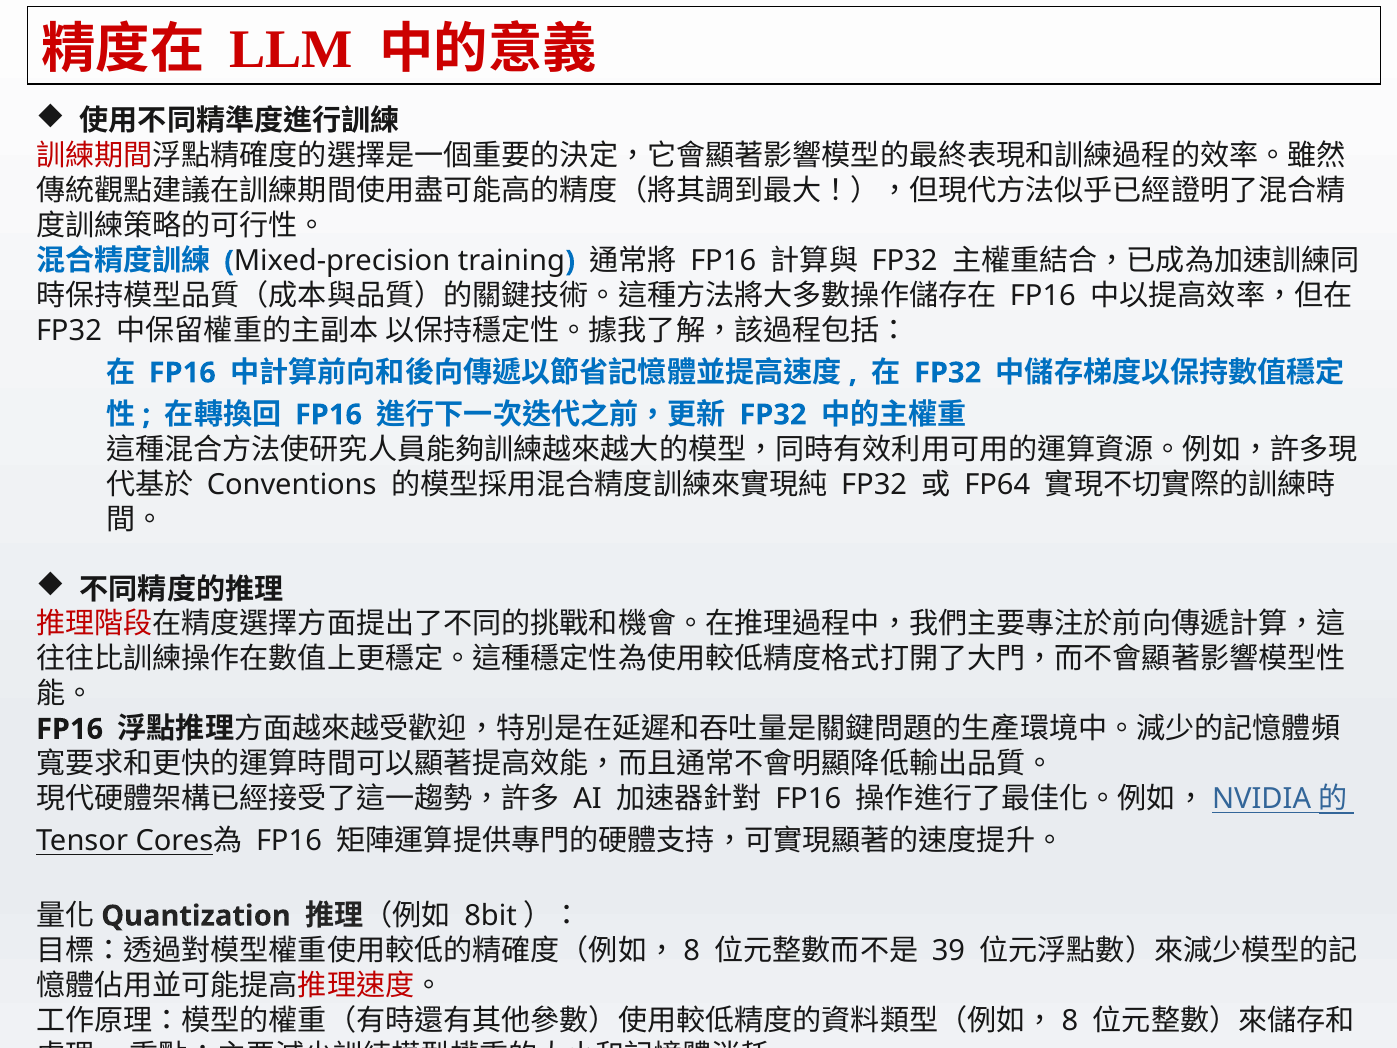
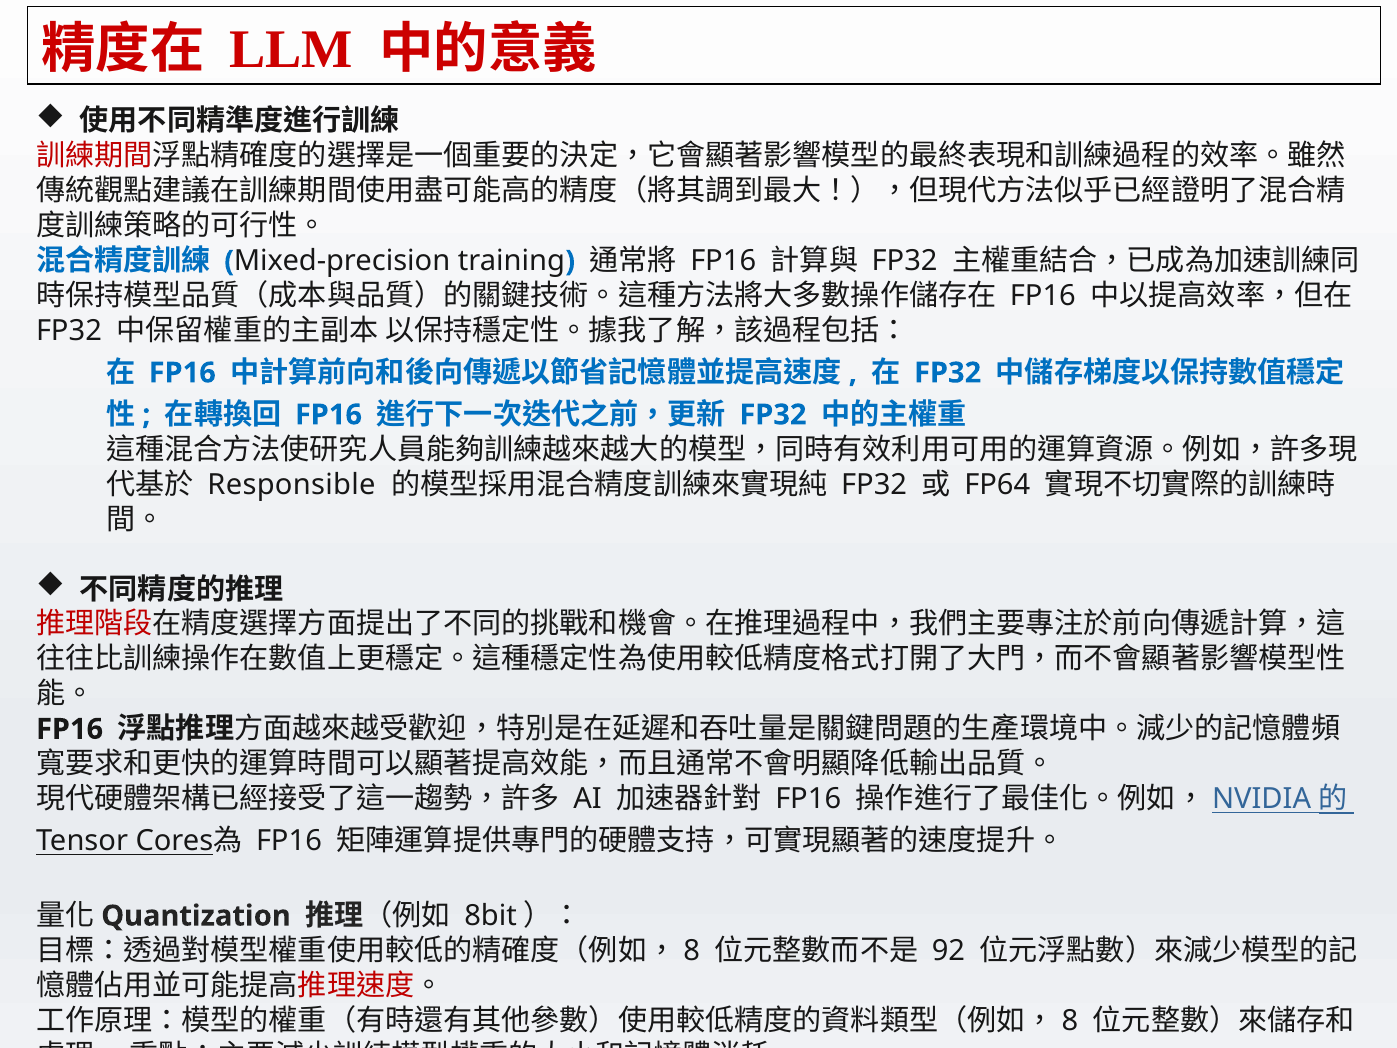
Conventions: Conventions -> Responsible (292, 485)
39: 39 -> 92 (948, 951)
